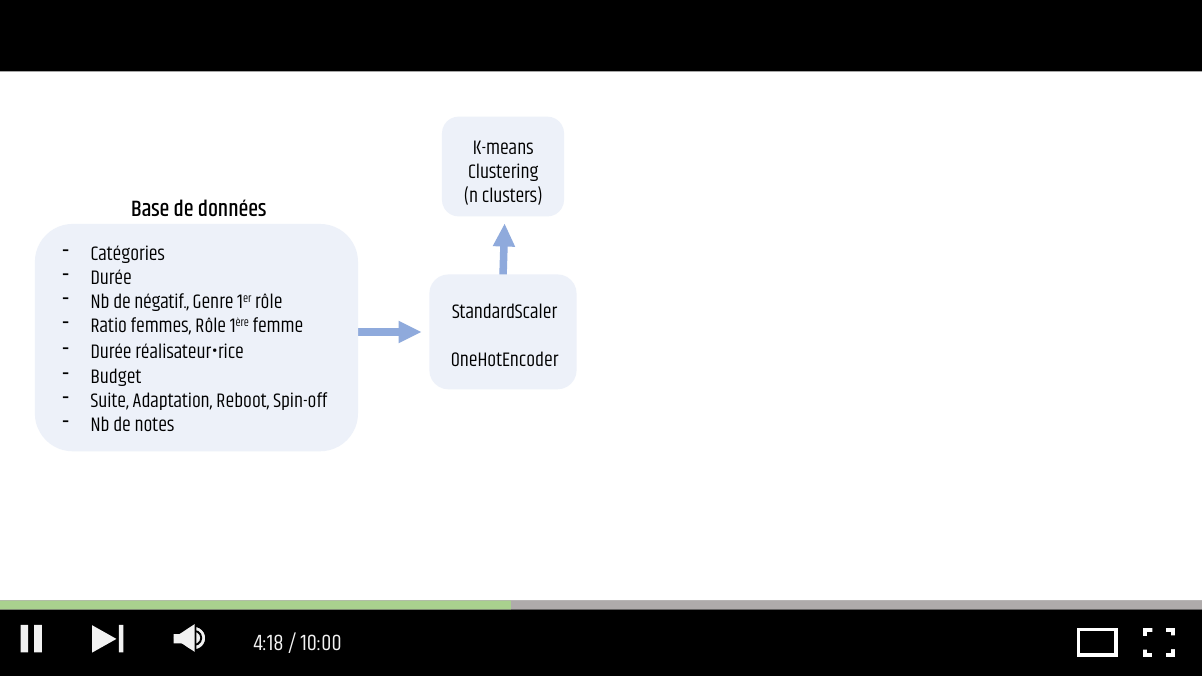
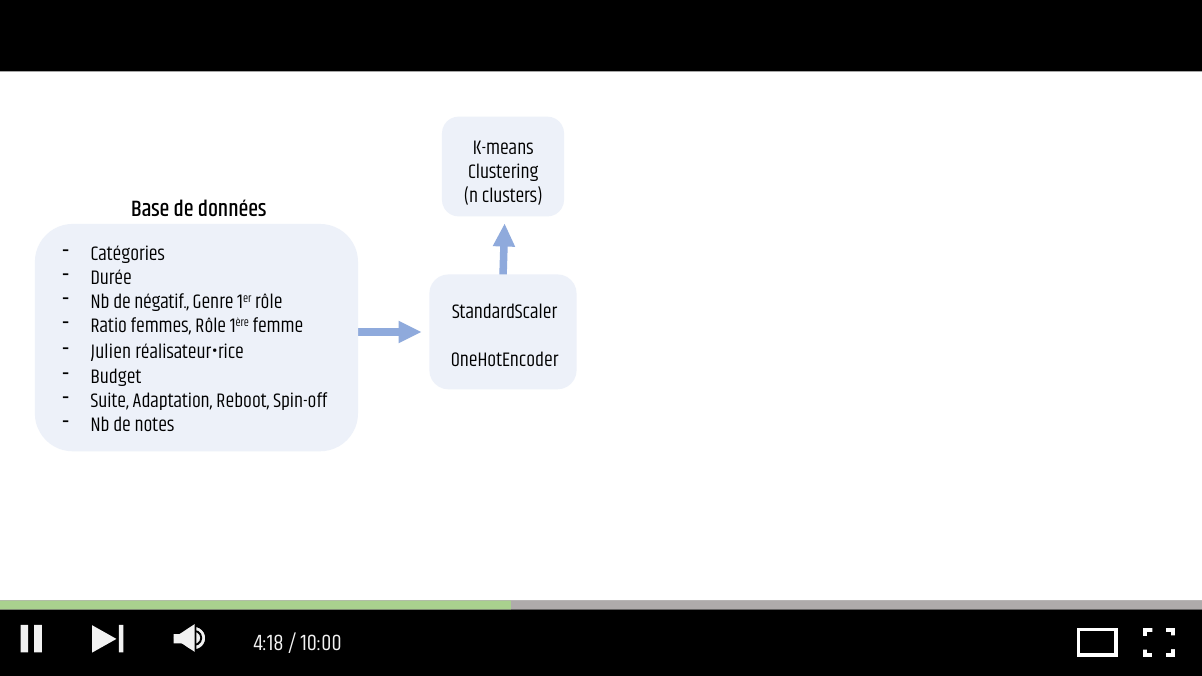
Durée: Durée -> Julien (111, 352)
